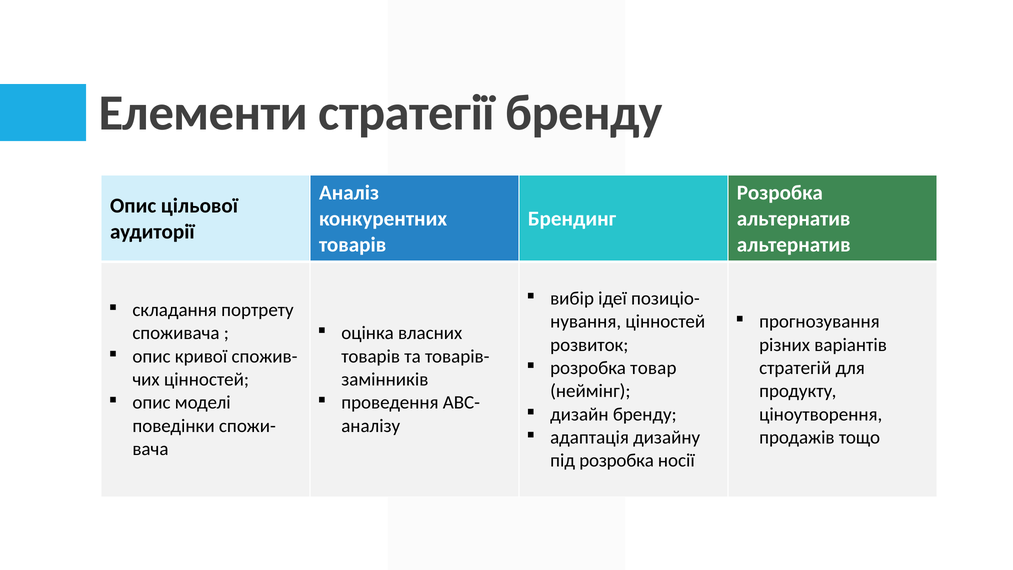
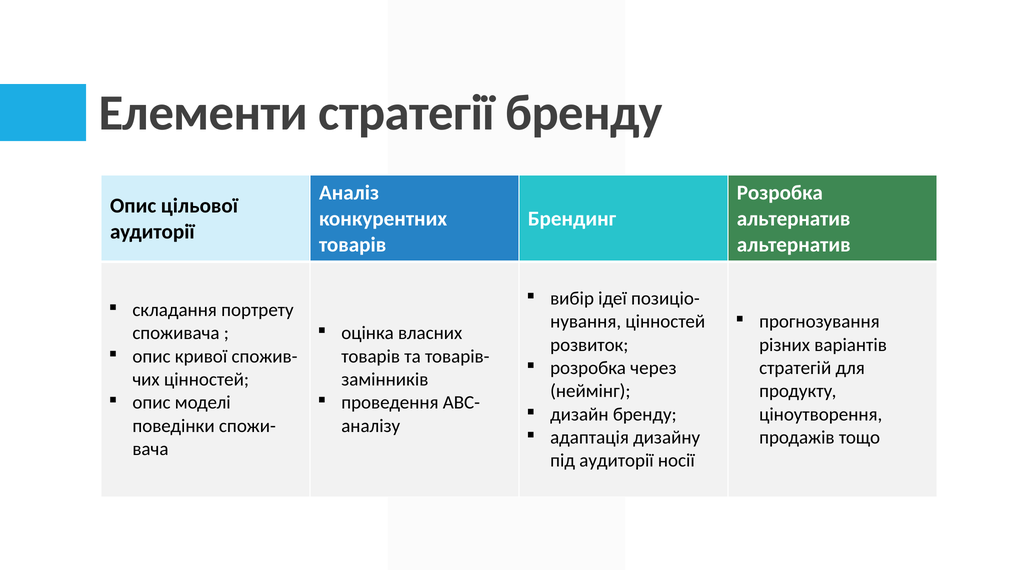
товар: товар -> через (653, 368)
під розробка: розробка -> аудиторії (617, 461)
